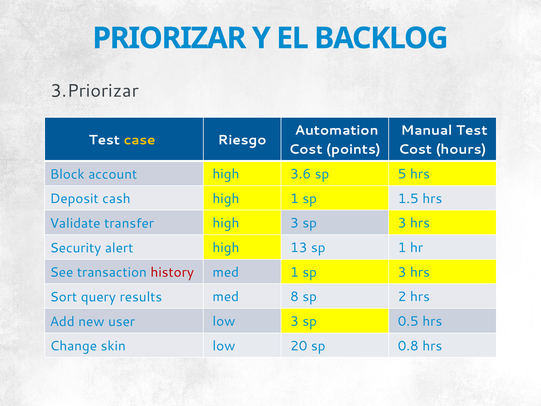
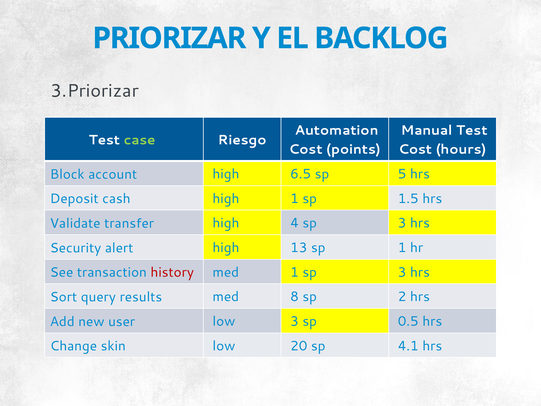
case colour: yellow -> light green (140, 140)
3.6: 3.6 -> 6.5 (301, 174)
high 3: 3 -> 4 (294, 223)
0.8: 0.8 -> 4.1 (408, 346)
